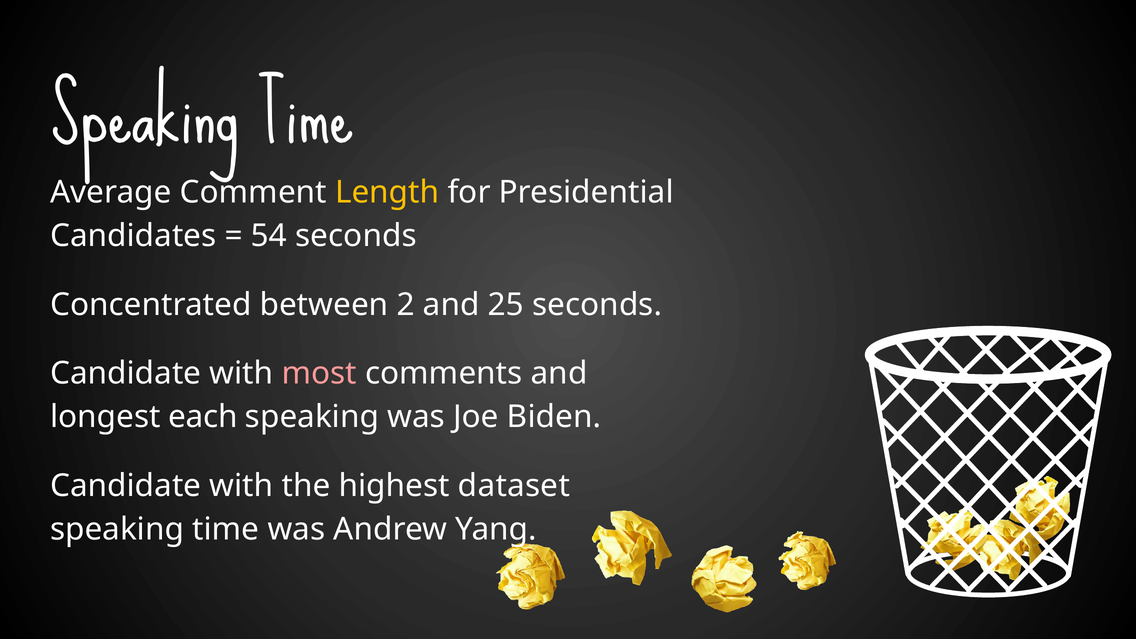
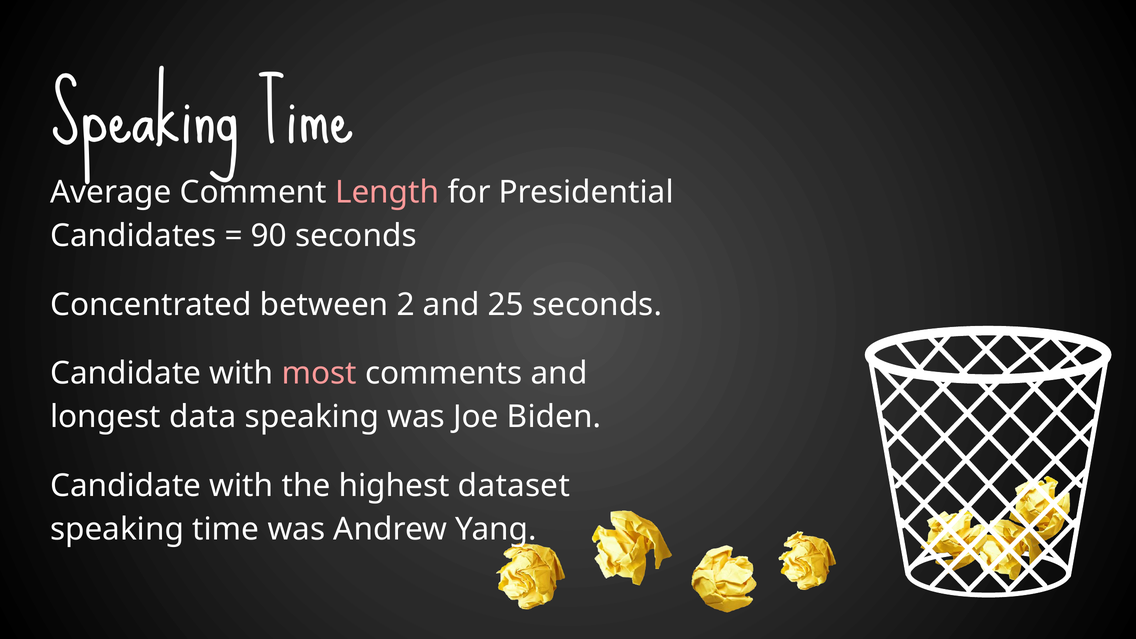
Length colour: yellow -> pink (387, 192)
54: 54 -> 90 (269, 236)
each: each -> data (203, 417)
